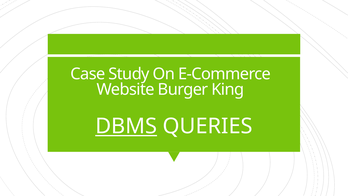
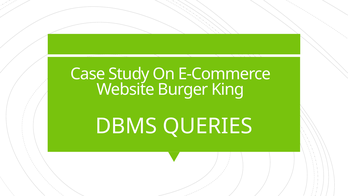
DBMS underline: present -> none (126, 126)
